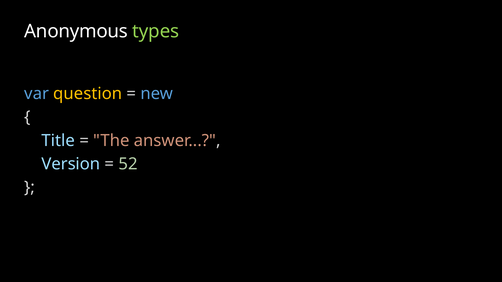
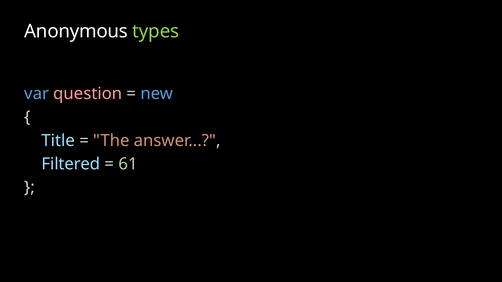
question colour: yellow -> pink (88, 94)
Version: Version -> Filtered (71, 164)
52: 52 -> 61 (128, 164)
